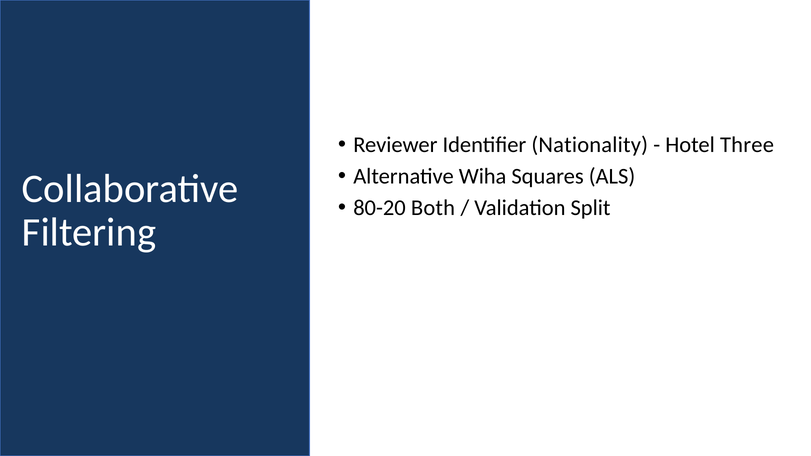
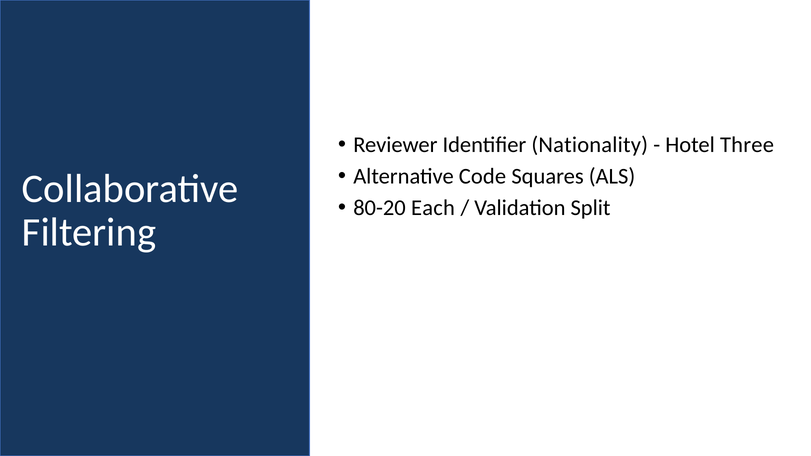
Wiha: Wiha -> Code (482, 176)
Both: Both -> Each (433, 208)
